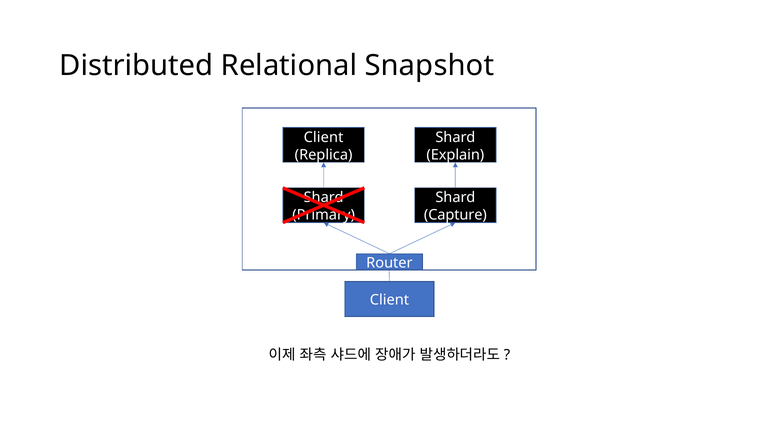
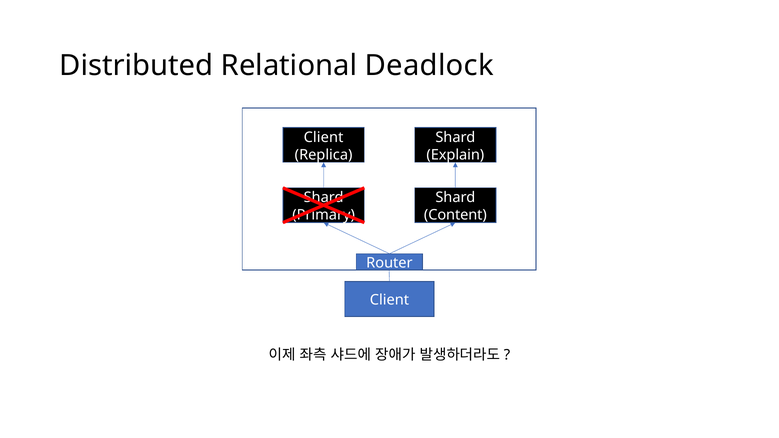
Snapshot: Snapshot -> Deadlock (429, 65)
Capture: Capture -> Content (455, 215)
